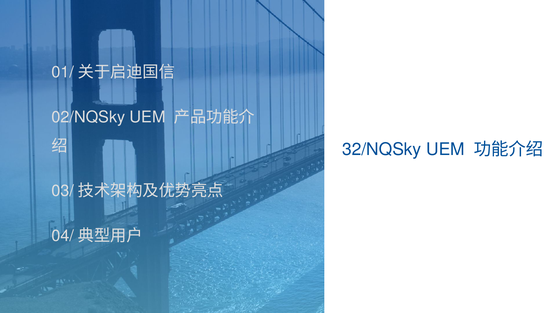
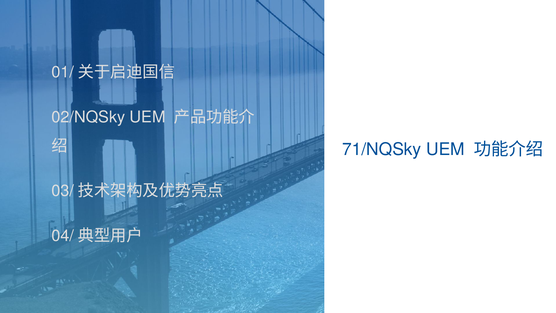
32/NQSky: 32/NQSky -> 71/NQSky (382, 149)
